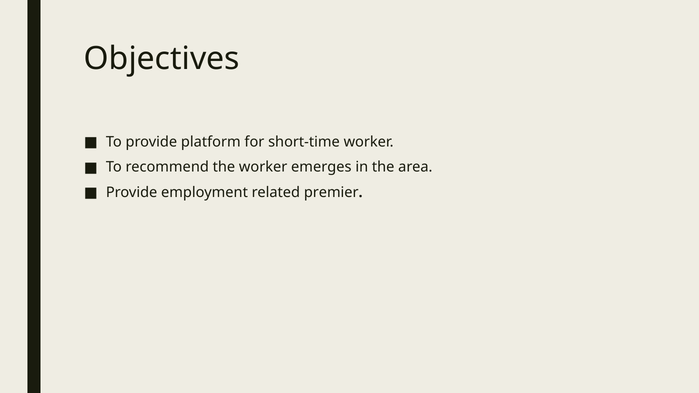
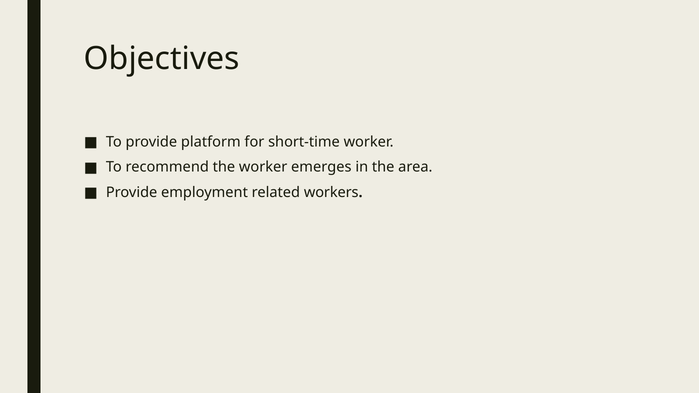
premier: premier -> workers (331, 192)
